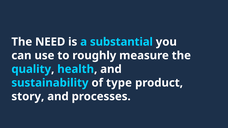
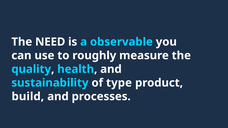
substantial: substantial -> observable (121, 42)
story: story -> build (28, 97)
